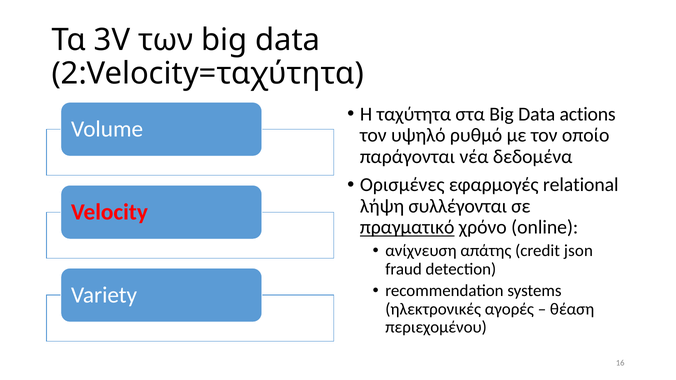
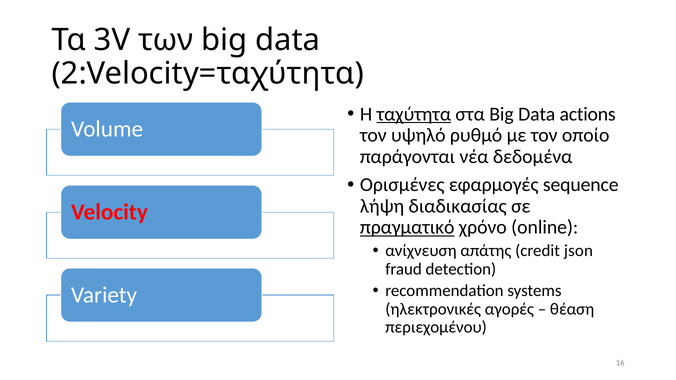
ταχύτητα underline: none -> present (414, 114)
relational: relational -> sequence (581, 185)
συλλέγονται: συλλέγονται -> διαδικασίας (458, 206)
